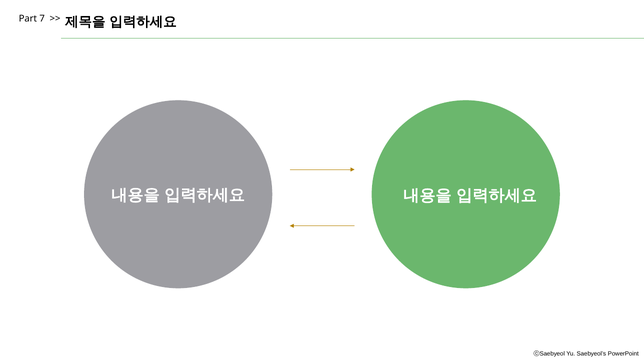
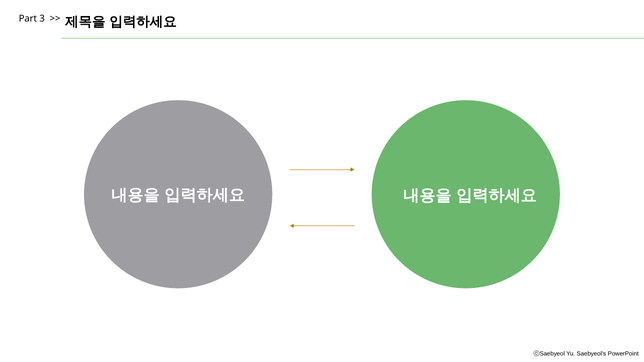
7: 7 -> 3 (42, 19)
